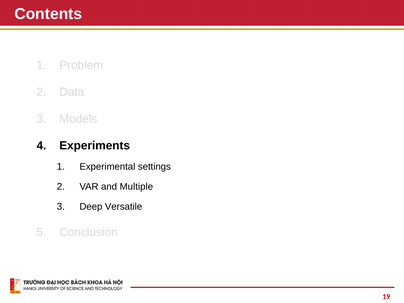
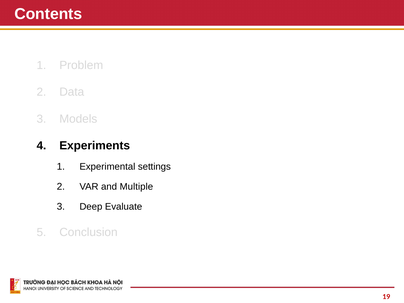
Versatile: Versatile -> Evaluate (124, 207)
